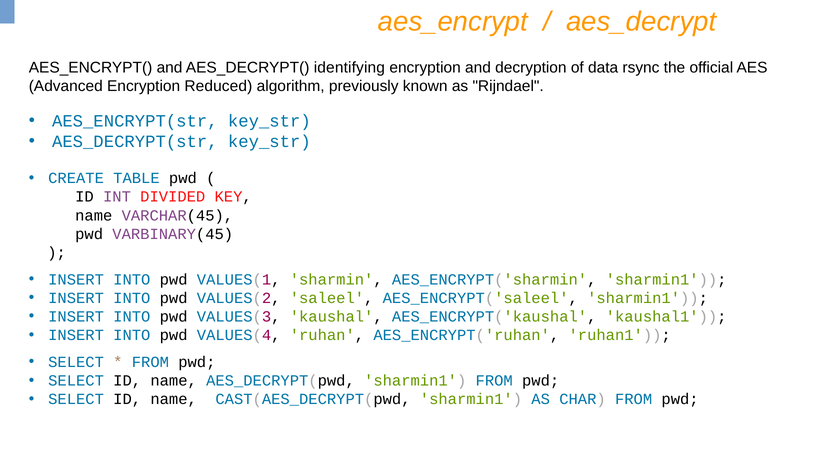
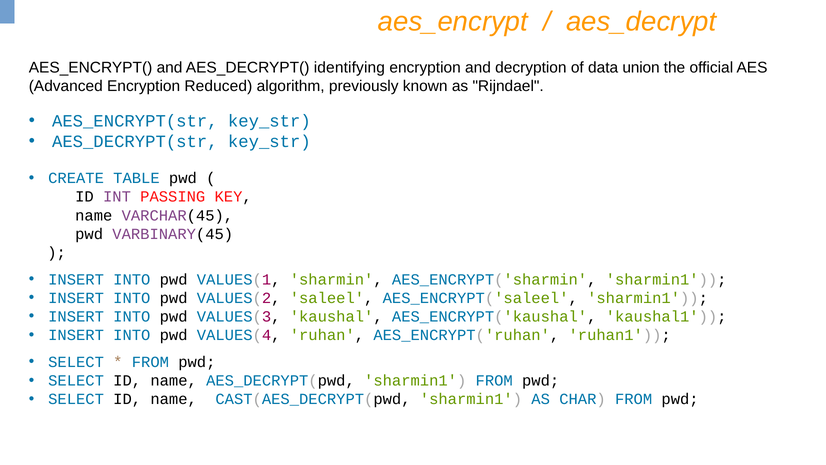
rsync: rsync -> union (641, 68)
DIVIDED: DIVIDED -> PASSING (173, 197)
